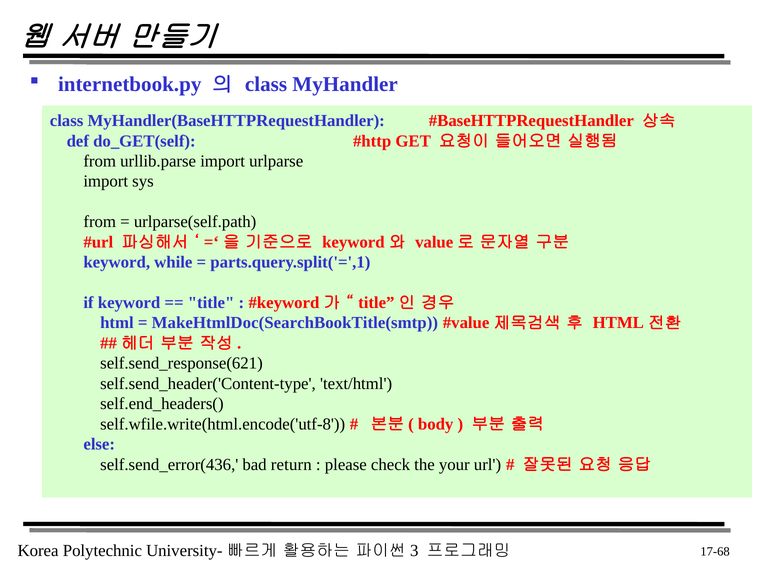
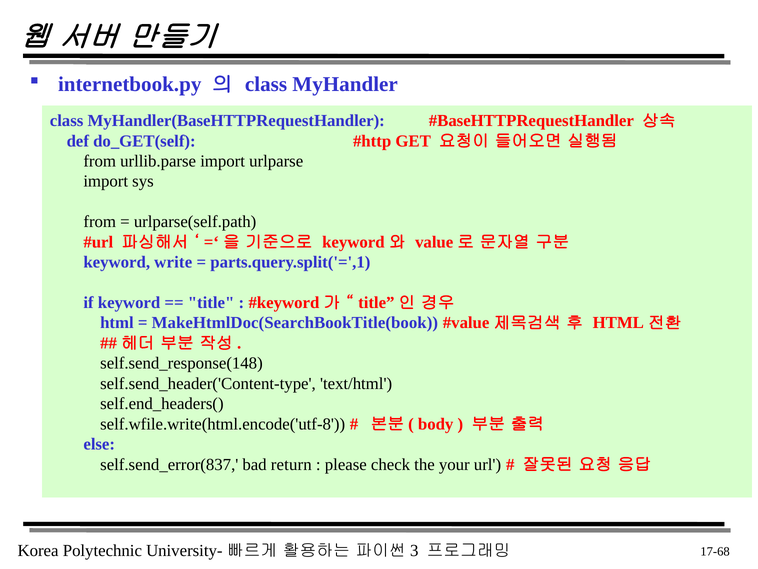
while: while -> write (173, 262)
MakeHtmlDoc(SearchBookTitle(smtp: MakeHtmlDoc(SearchBookTitle(smtp -> MakeHtmlDoc(SearchBookTitle(book (295, 323)
self.send_response(621: self.send_response(621 -> self.send_response(148 (181, 363)
self.send_error(436: self.send_error(436 -> self.send_error(837 (169, 464)
